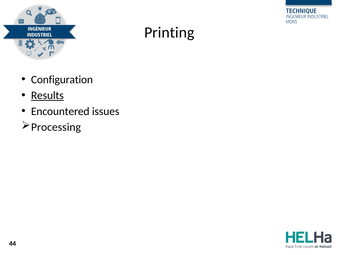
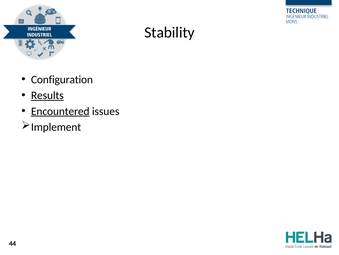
Printing: Printing -> Stability (169, 32)
Encountered underline: none -> present (60, 111)
Processing: Processing -> Implement (56, 127)
